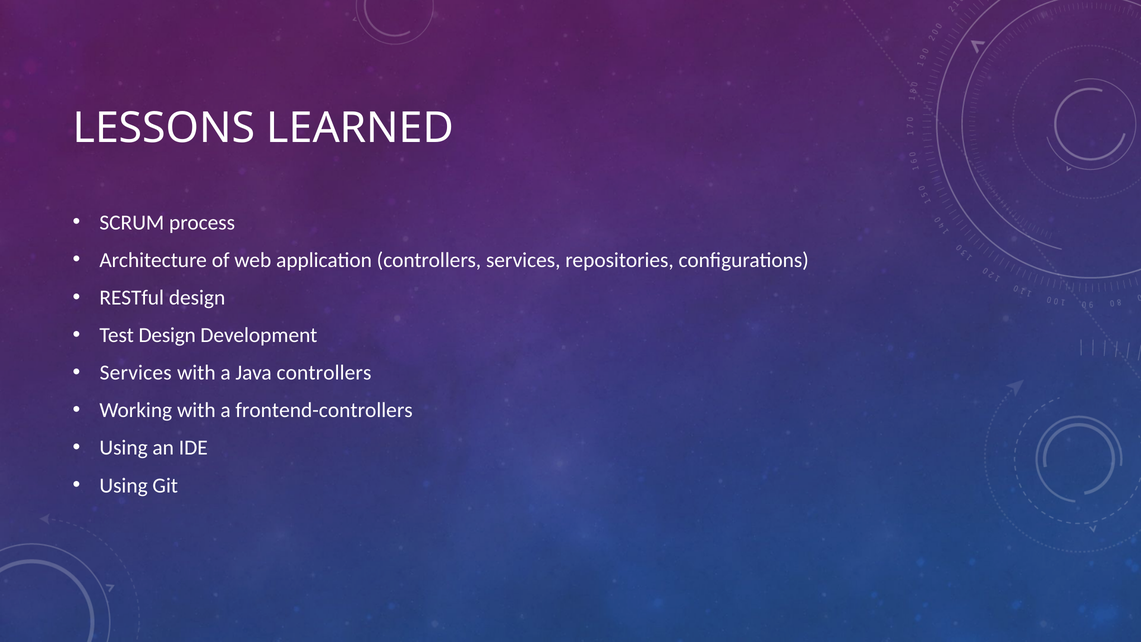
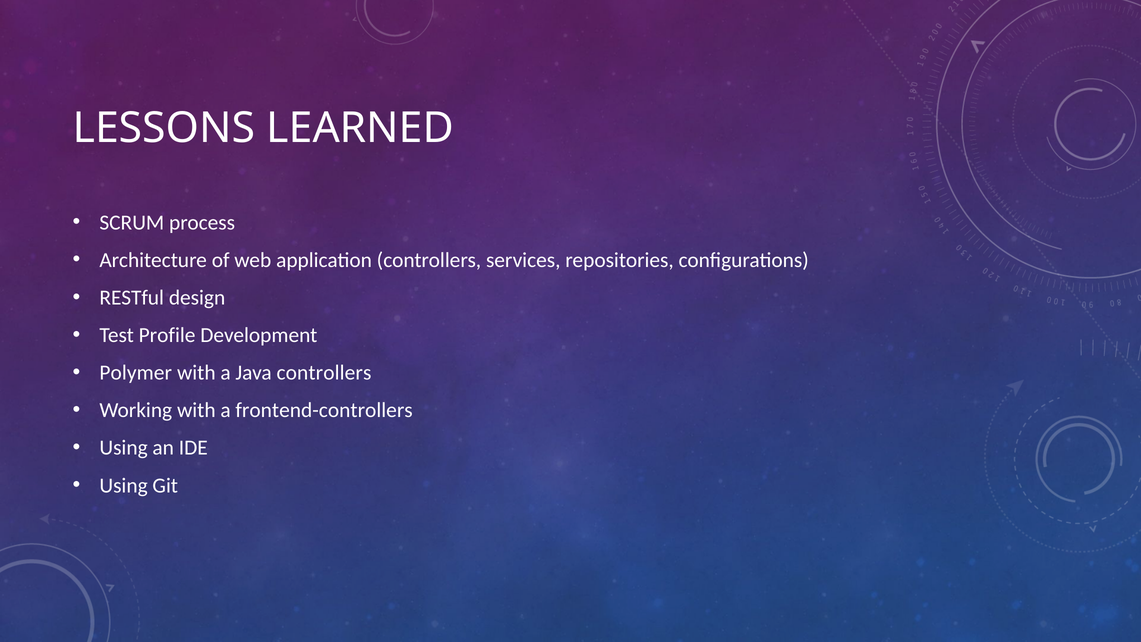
Test Design: Design -> Profile (167, 335)
Services: Services -> Polymer (136, 373)
